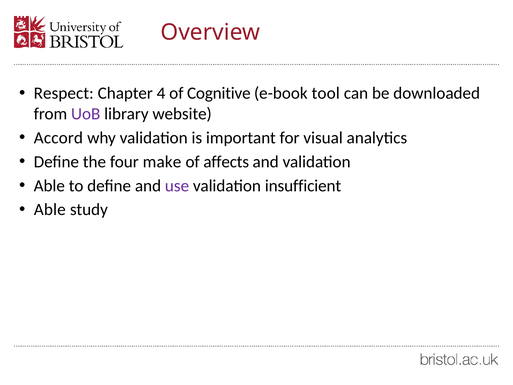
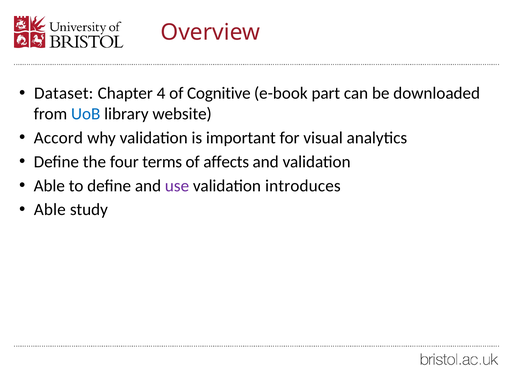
Respect: Respect -> Dataset (64, 93)
tool: tool -> part (326, 93)
UoB colour: purple -> blue (86, 114)
make: make -> terms (162, 162)
insufficient: insufficient -> introduces (303, 186)
